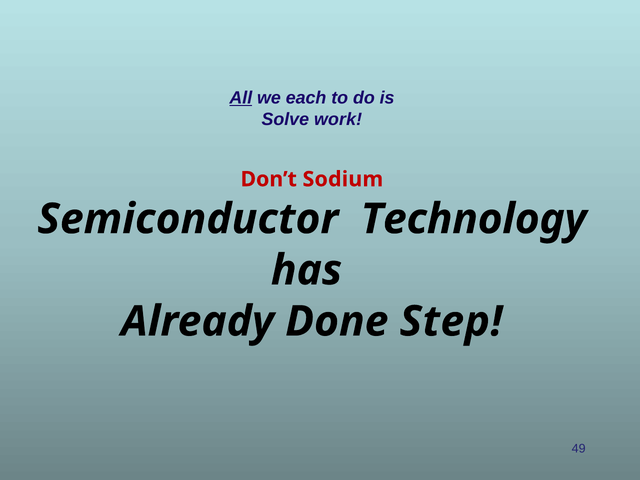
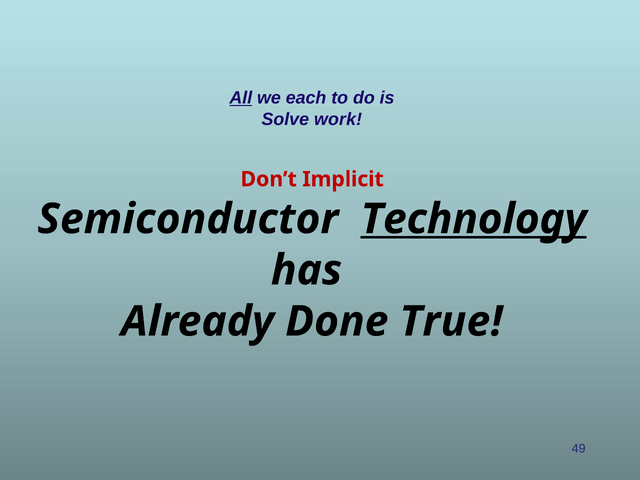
Sodium: Sodium -> Implicit (343, 179)
Technology underline: none -> present (474, 219)
Step: Step -> True (451, 322)
